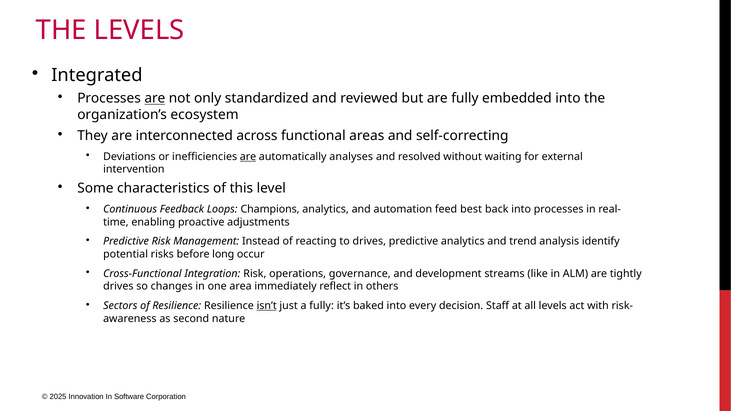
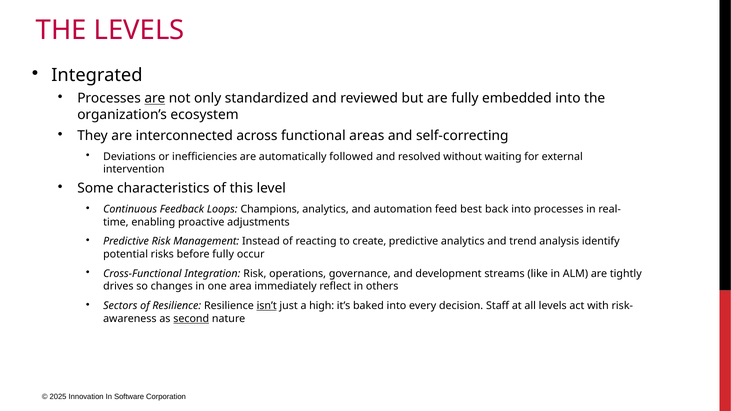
are underline: present -> none (248, 157)
analyses: analyses -> followed (351, 157)
to drives: drives -> create (369, 242)
before long: long -> fully (223, 254)
a fully: fully -> high (322, 306)
second underline: none -> present (191, 319)
